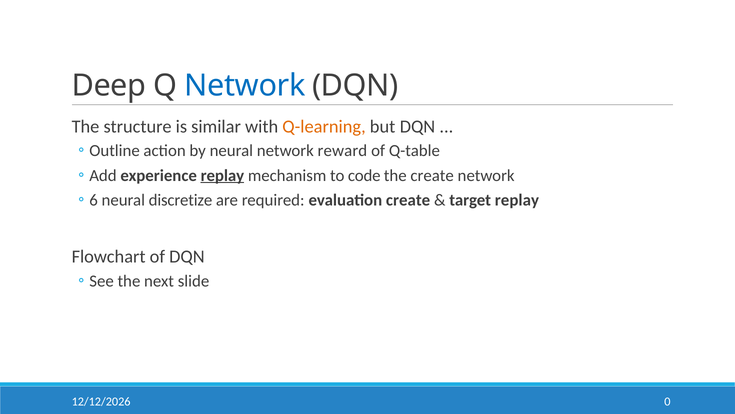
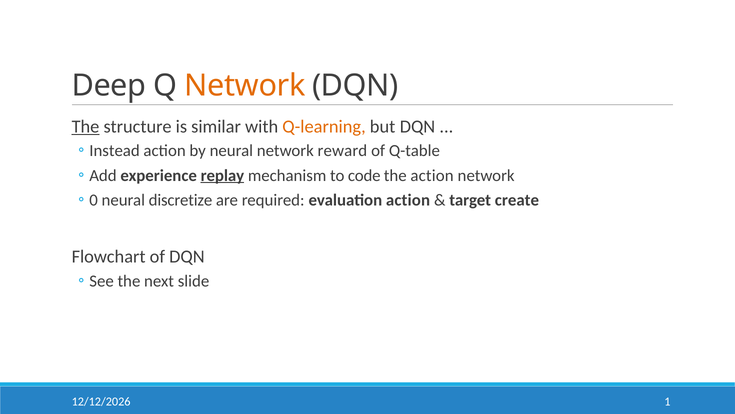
Network colour: blue -> orange (245, 86)
The underline: none -> present (86, 126)
Outline: Outline -> Instead (115, 150)
the create: create -> action (432, 175)
6: 6 -> 0 (94, 200)
evaluation create: create -> action (408, 200)
target replay: replay -> create (517, 200)
0: 0 -> 1 (667, 401)
